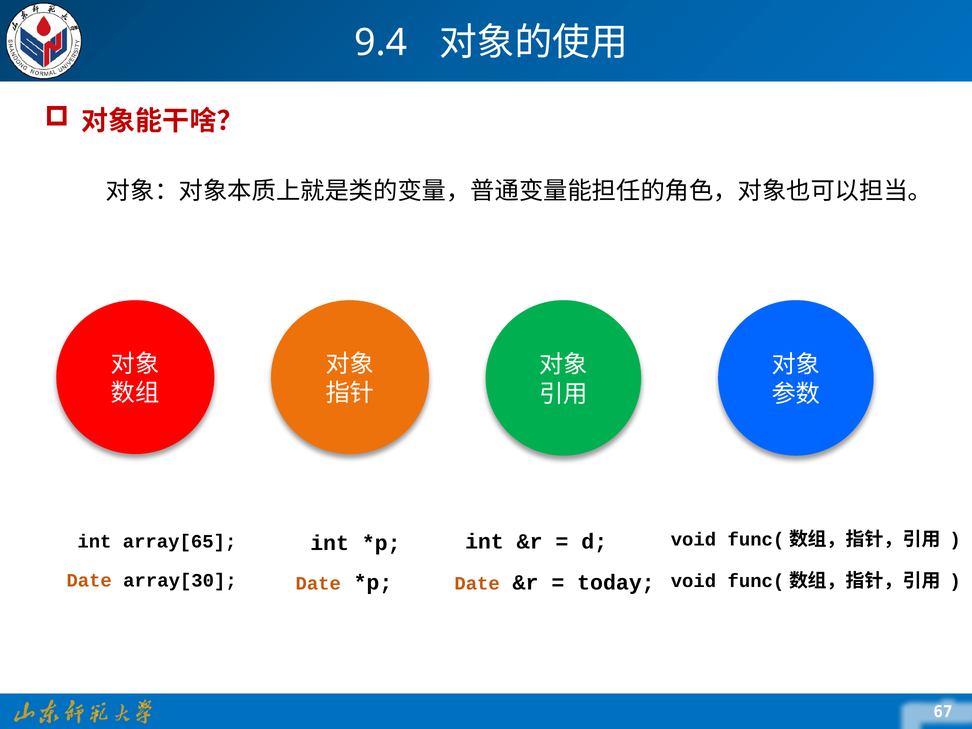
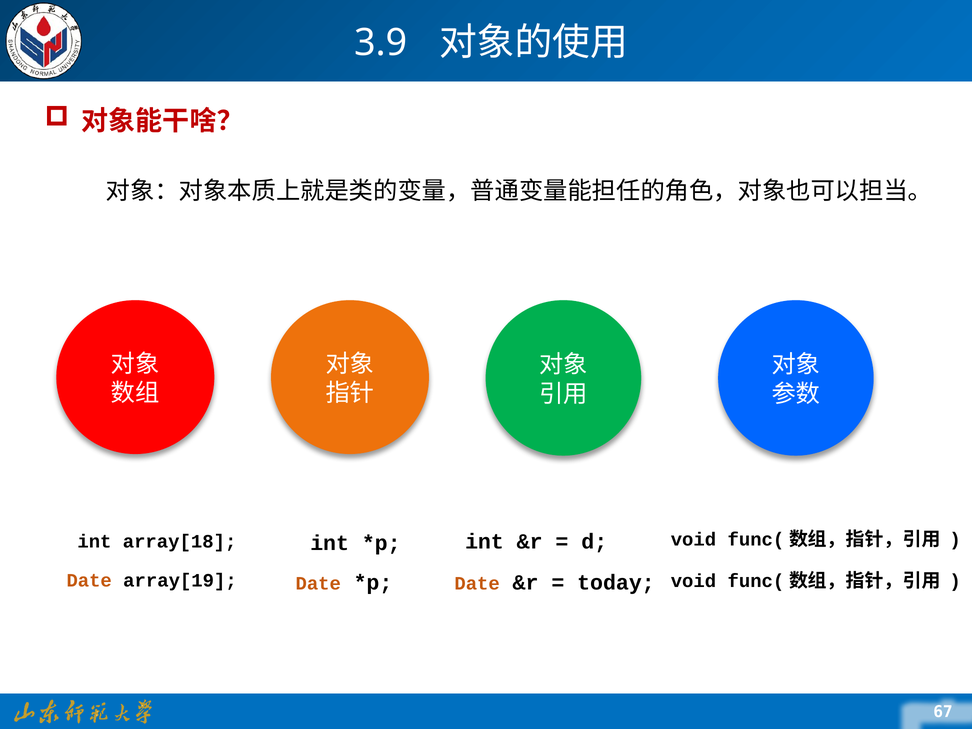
9.4: 9.4 -> 3.9 (381, 43)
array[65: array[65 -> array[18 (180, 541)
array[30: array[30 -> array[19 (180, 581)
